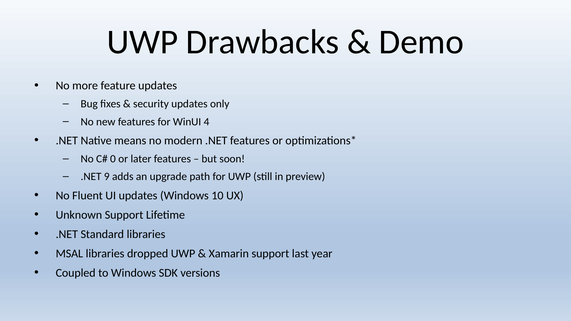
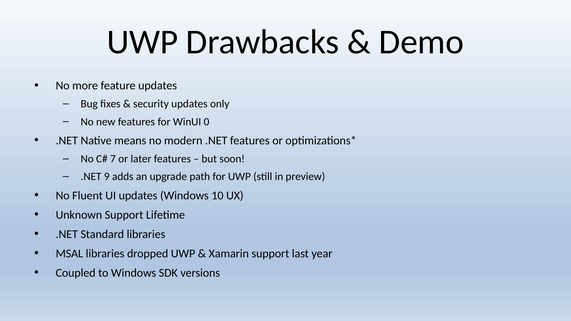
4: 4 -> 0 (206, 122)
0: 0 -> 7 (113, 159)
